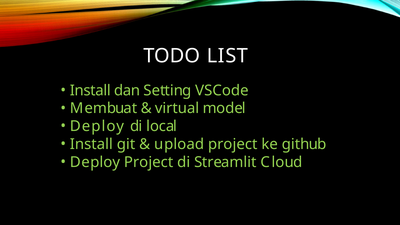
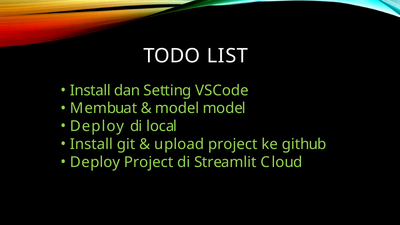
virtual: virtual -> model (177, 108)
